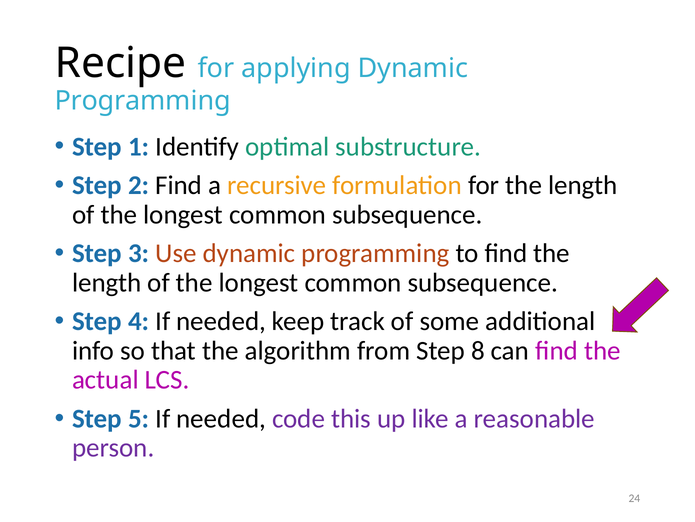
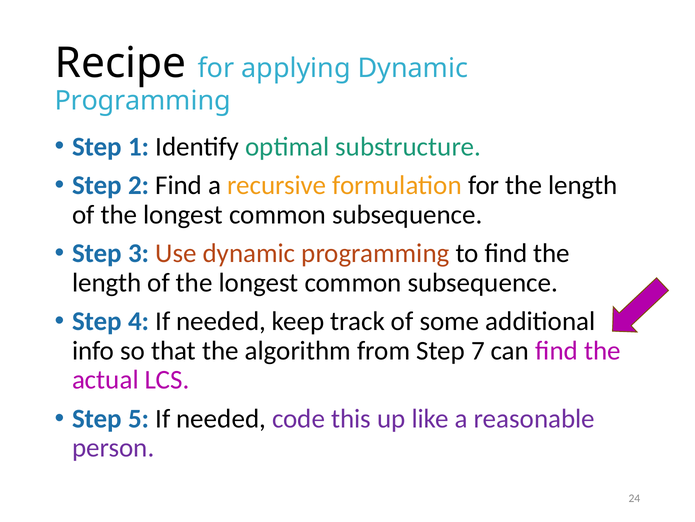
8: 8 -> 7 (478, 350)
